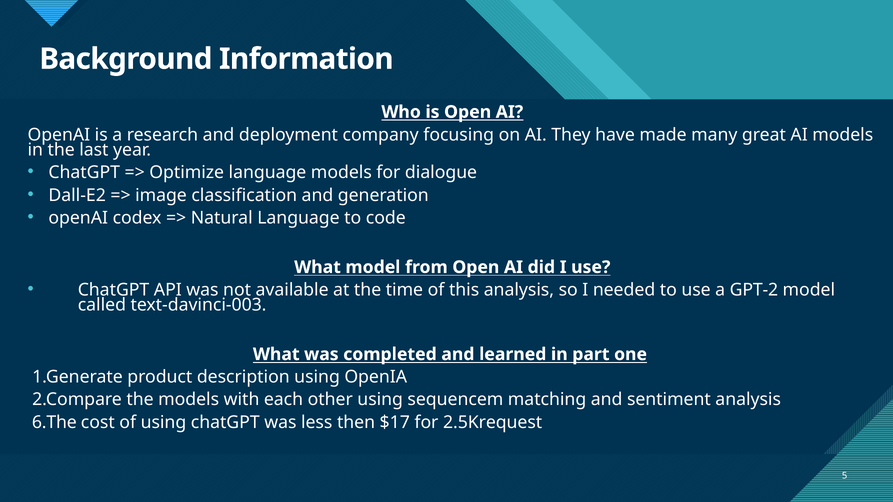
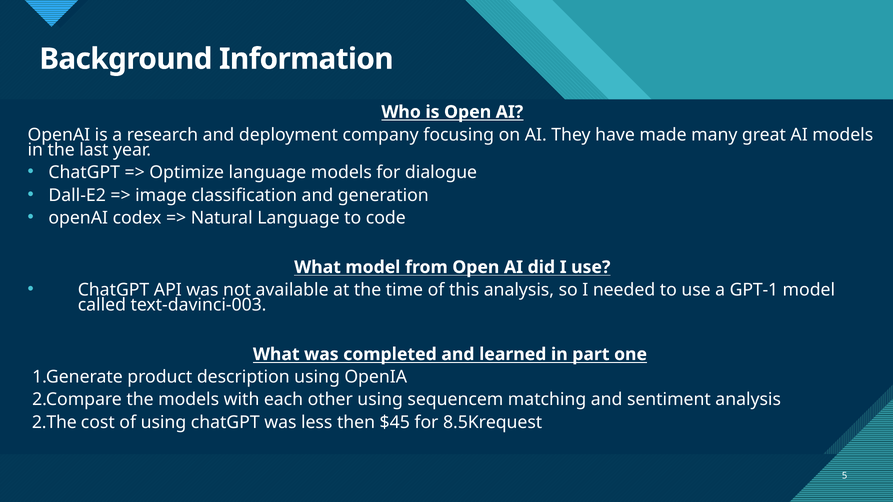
GPT-2: GPT-2 -> GPT-1 (754, 290)
6.The: 6.The -> 2.The (54, 423)
$17: $17 -> $45 (395, 423)
2.5Krequest: 2.5Krequest -> 8.5Krequest (493, 423)
